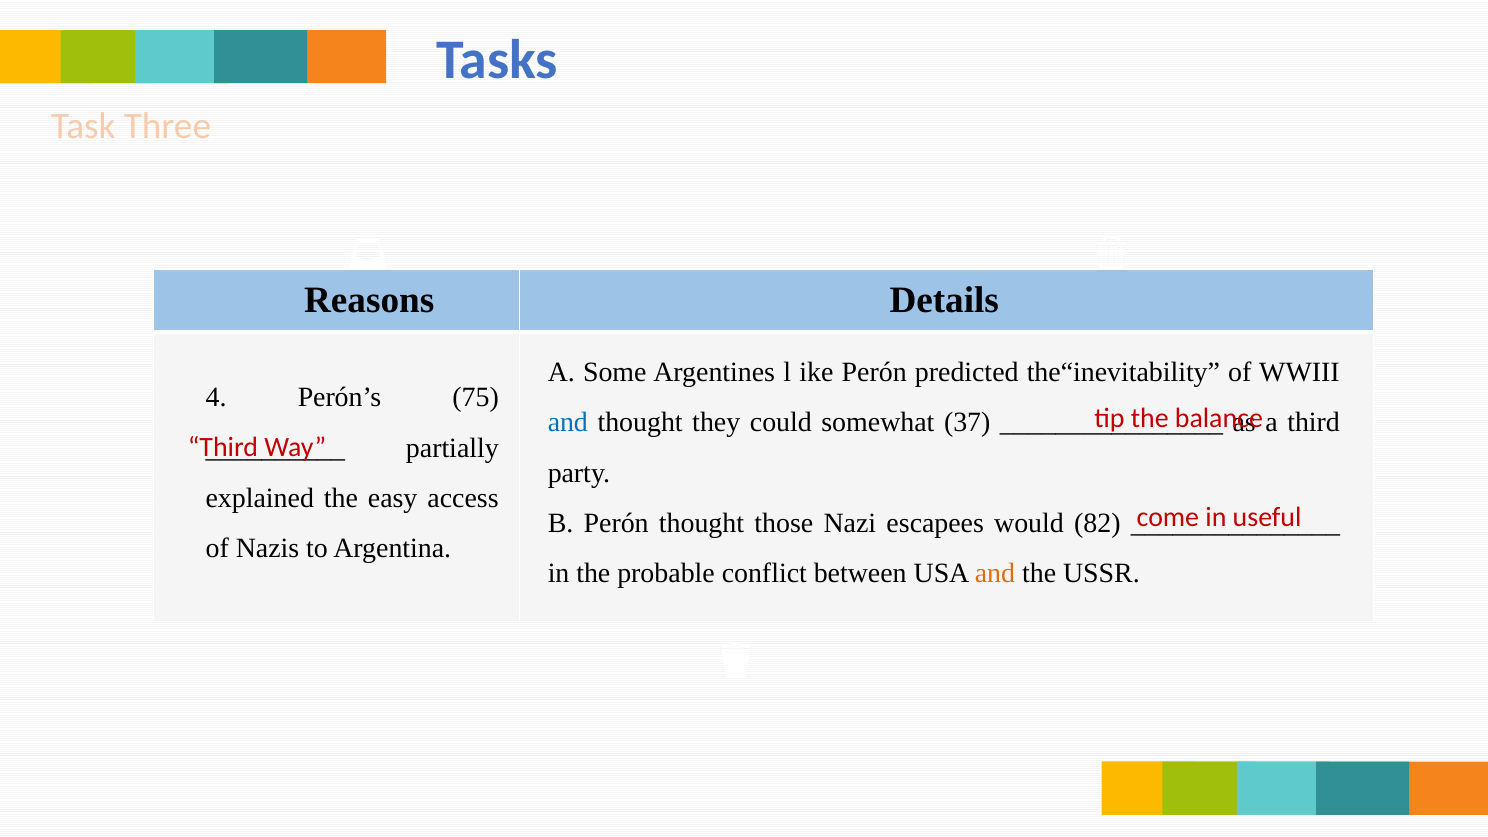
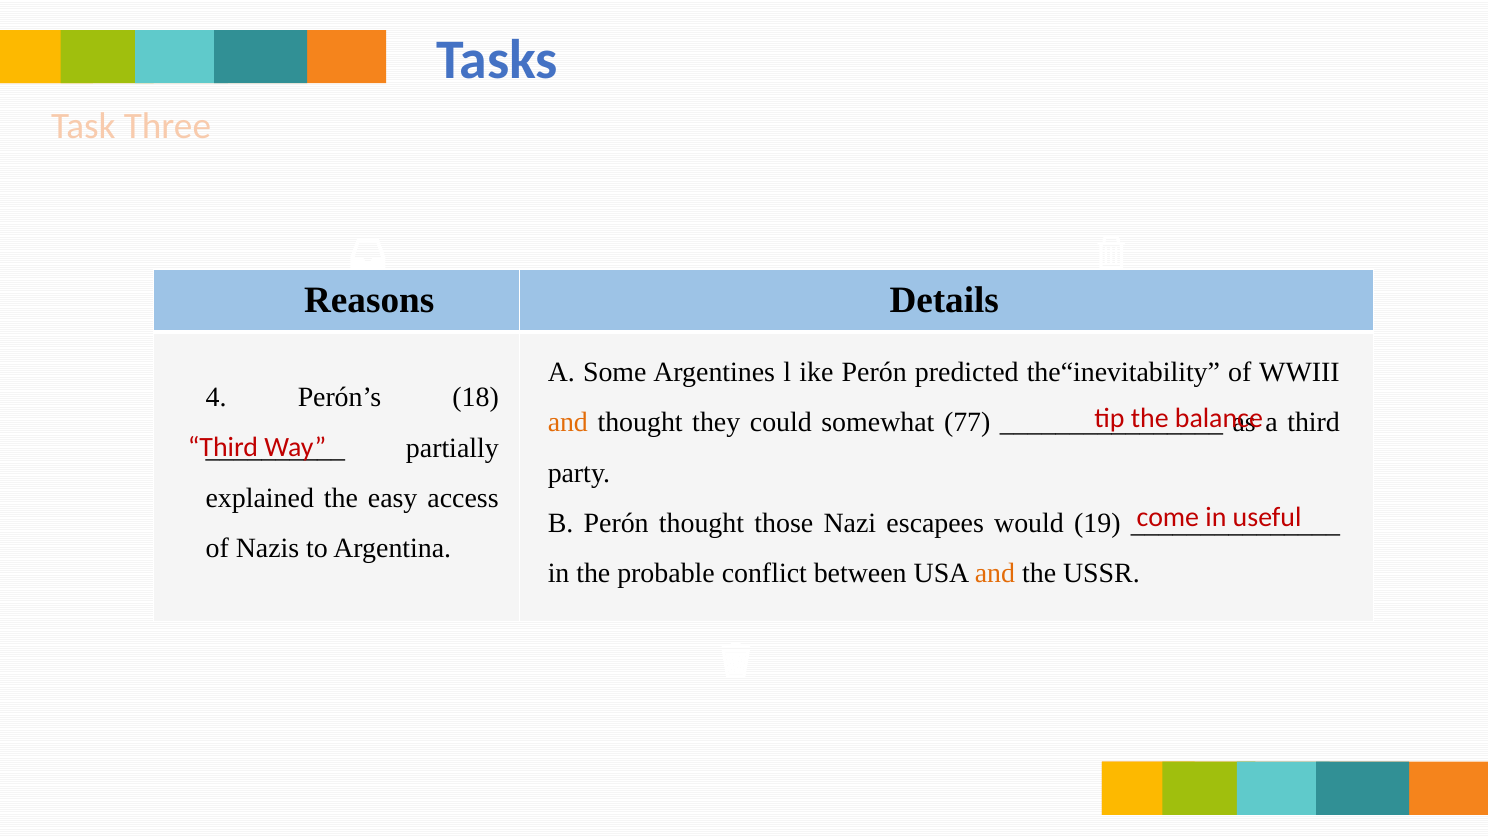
75: 75 -> 18 (476, 398)
and colour: blue -> orange (568, 423)
37: 37 -> 77 (967, 423)
82: 82 -> 19 (1097, 523)
